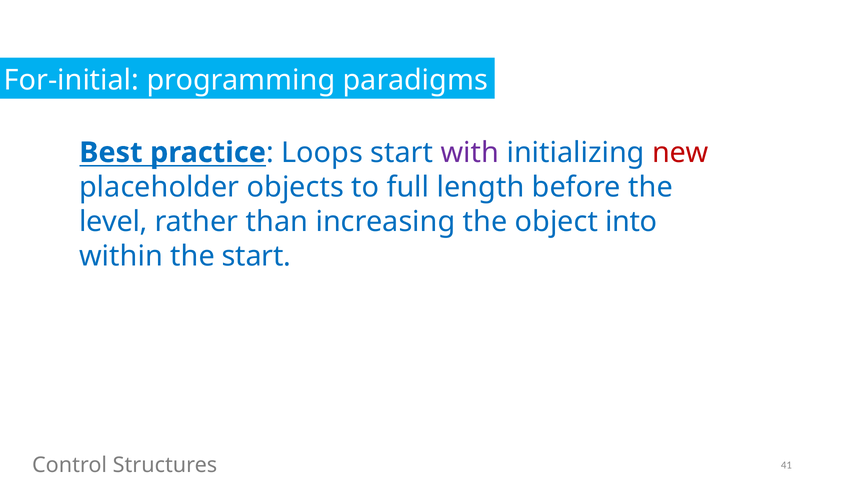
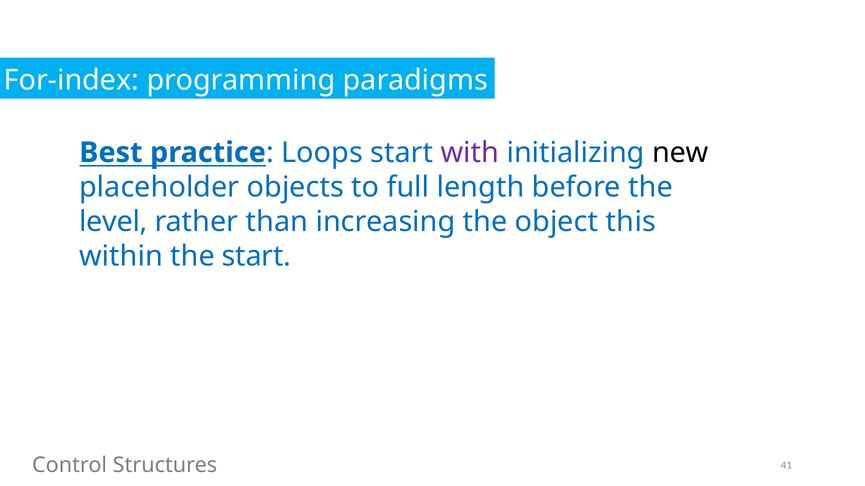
For-initial: For-initial -> For-index (71, 80)
new colour: red -> black (680, 153)
into: into -> this (631, 222)
